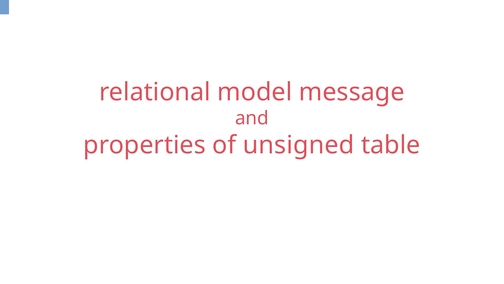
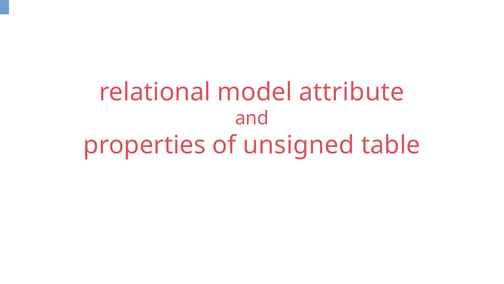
message: message -> attribute (352, 92)
